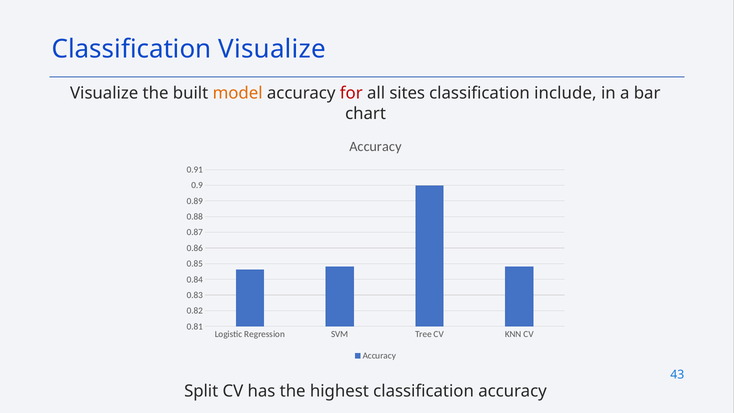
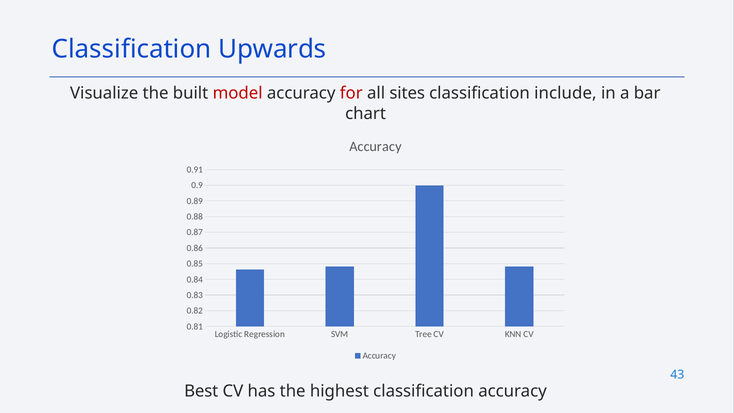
Classification Visualize: Visualize -> Upwards (272, 49)
model colour: orange -> red (238, 93)
Split: Split -> Best (201, 391)
